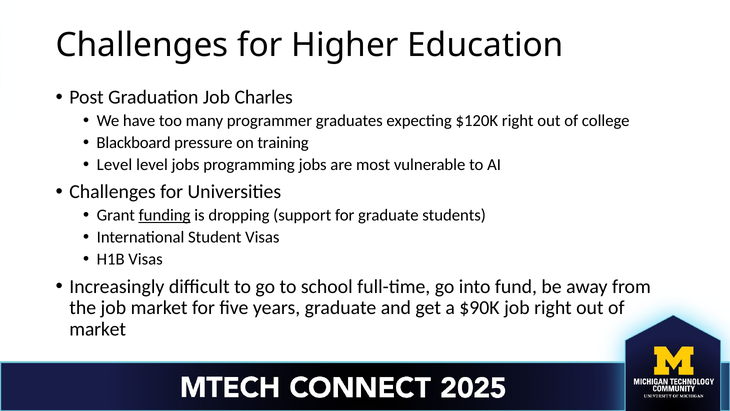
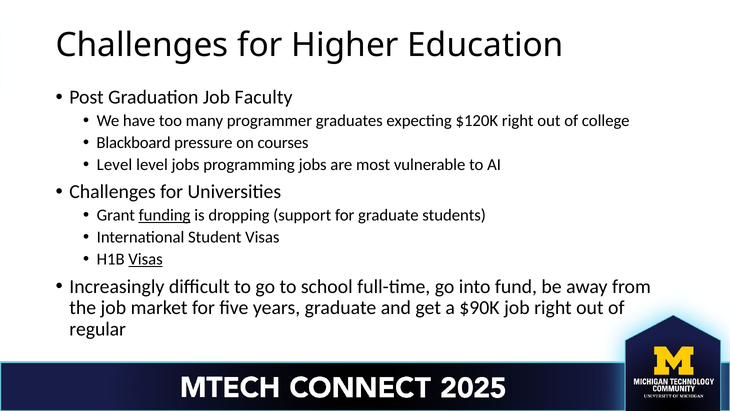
Charles: Charles -> Faculty (264, 97)
training: training -> courses (283, 143)
Visas underline: none -> present (146, 259)
market: market -> regular (98, 329)
